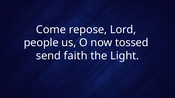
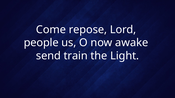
tossed: tossed -> awake (132, 43)
faith: faith -> train (76, 56)
